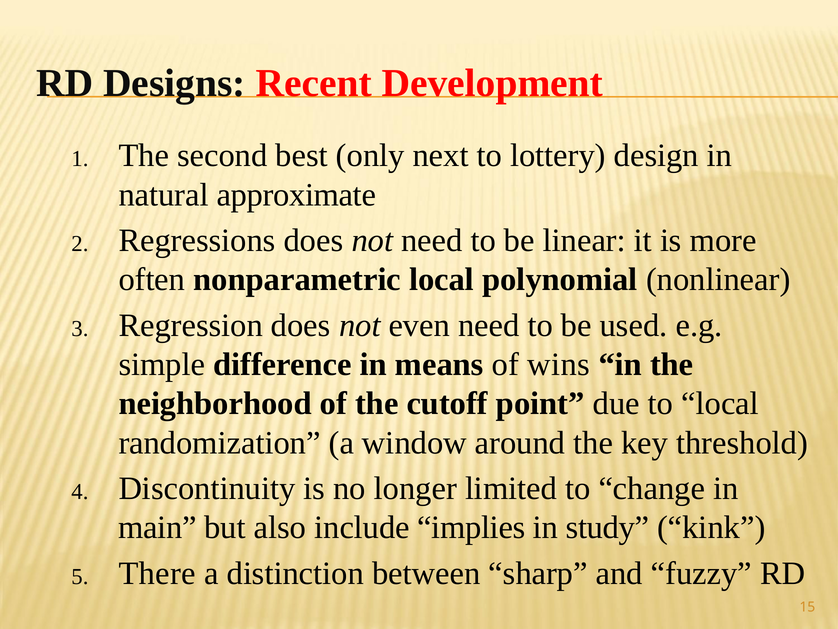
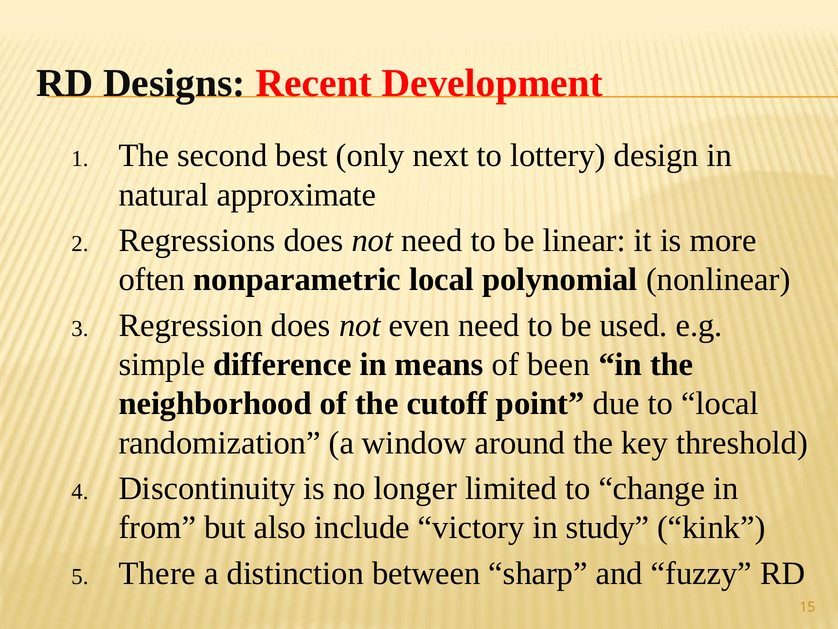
wins: wins -> been (559, 364)
main: main -> from (157, 527)
implies: implies -> victory (471, 527)
